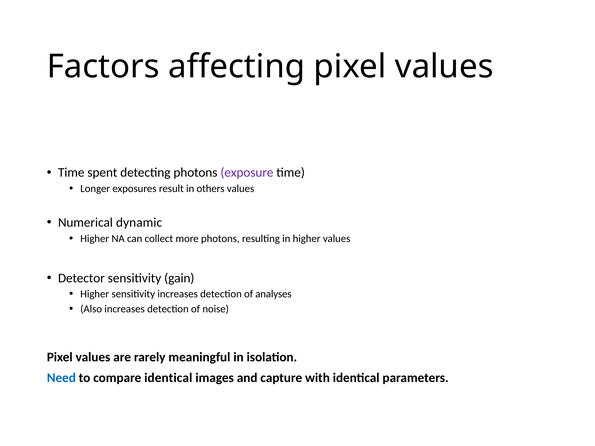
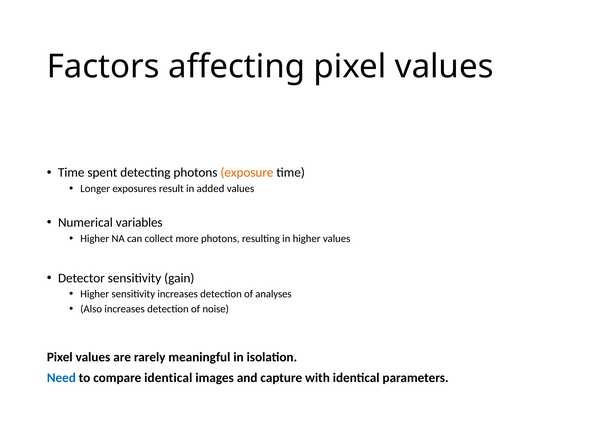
exposure colour: purple -> orange (247, 173)
others: others -> added (210, 189)
dynamic: dynamic -> variables (139, 223)
